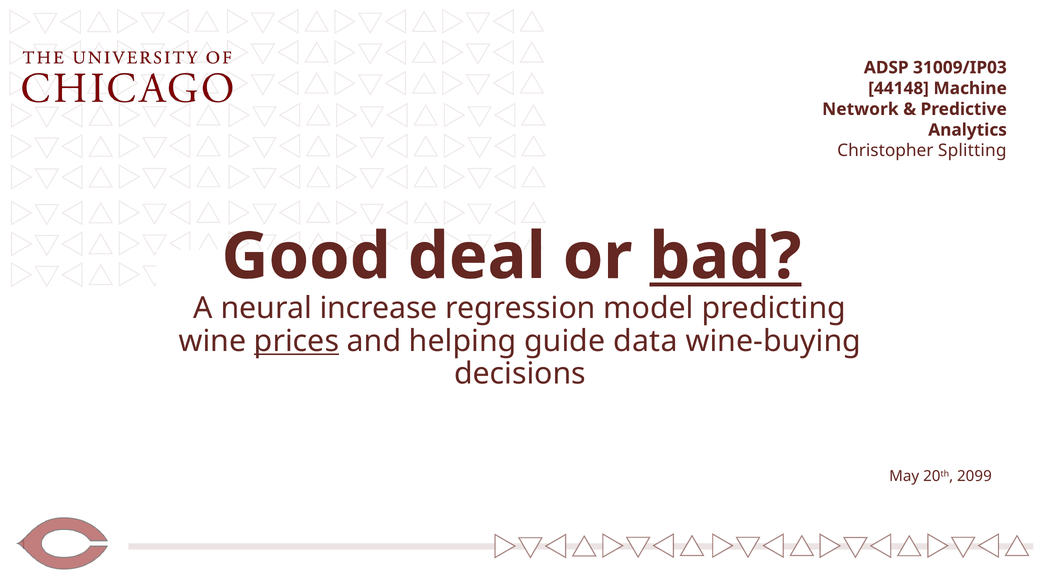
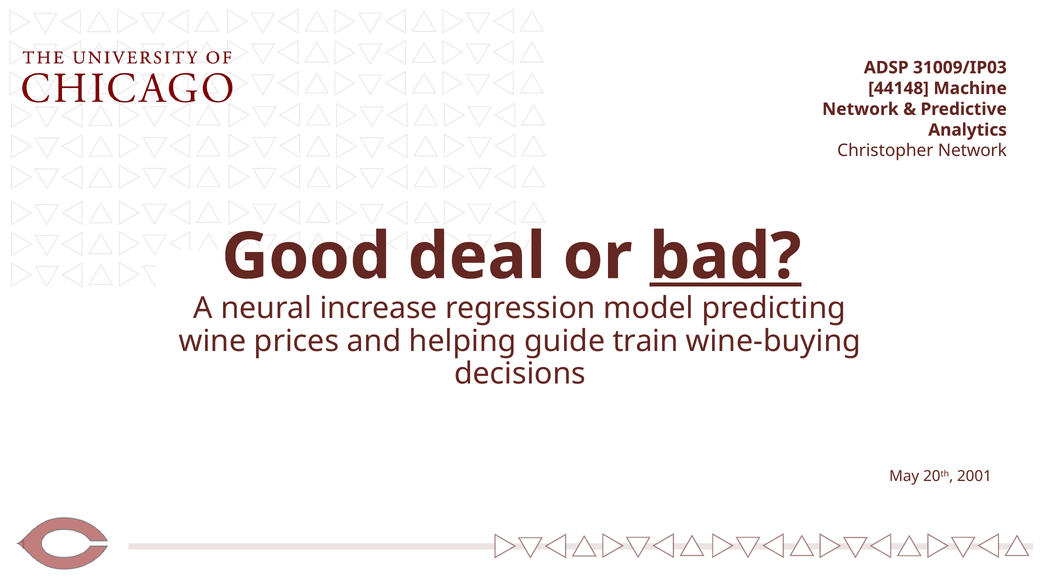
Christopher Splitting: Splitting -> Network (972, 151)
prices underline: present -> none (297, 341)
data: data -> train (646, 341)
2099: 2099 -> 2001 (974, 476)
